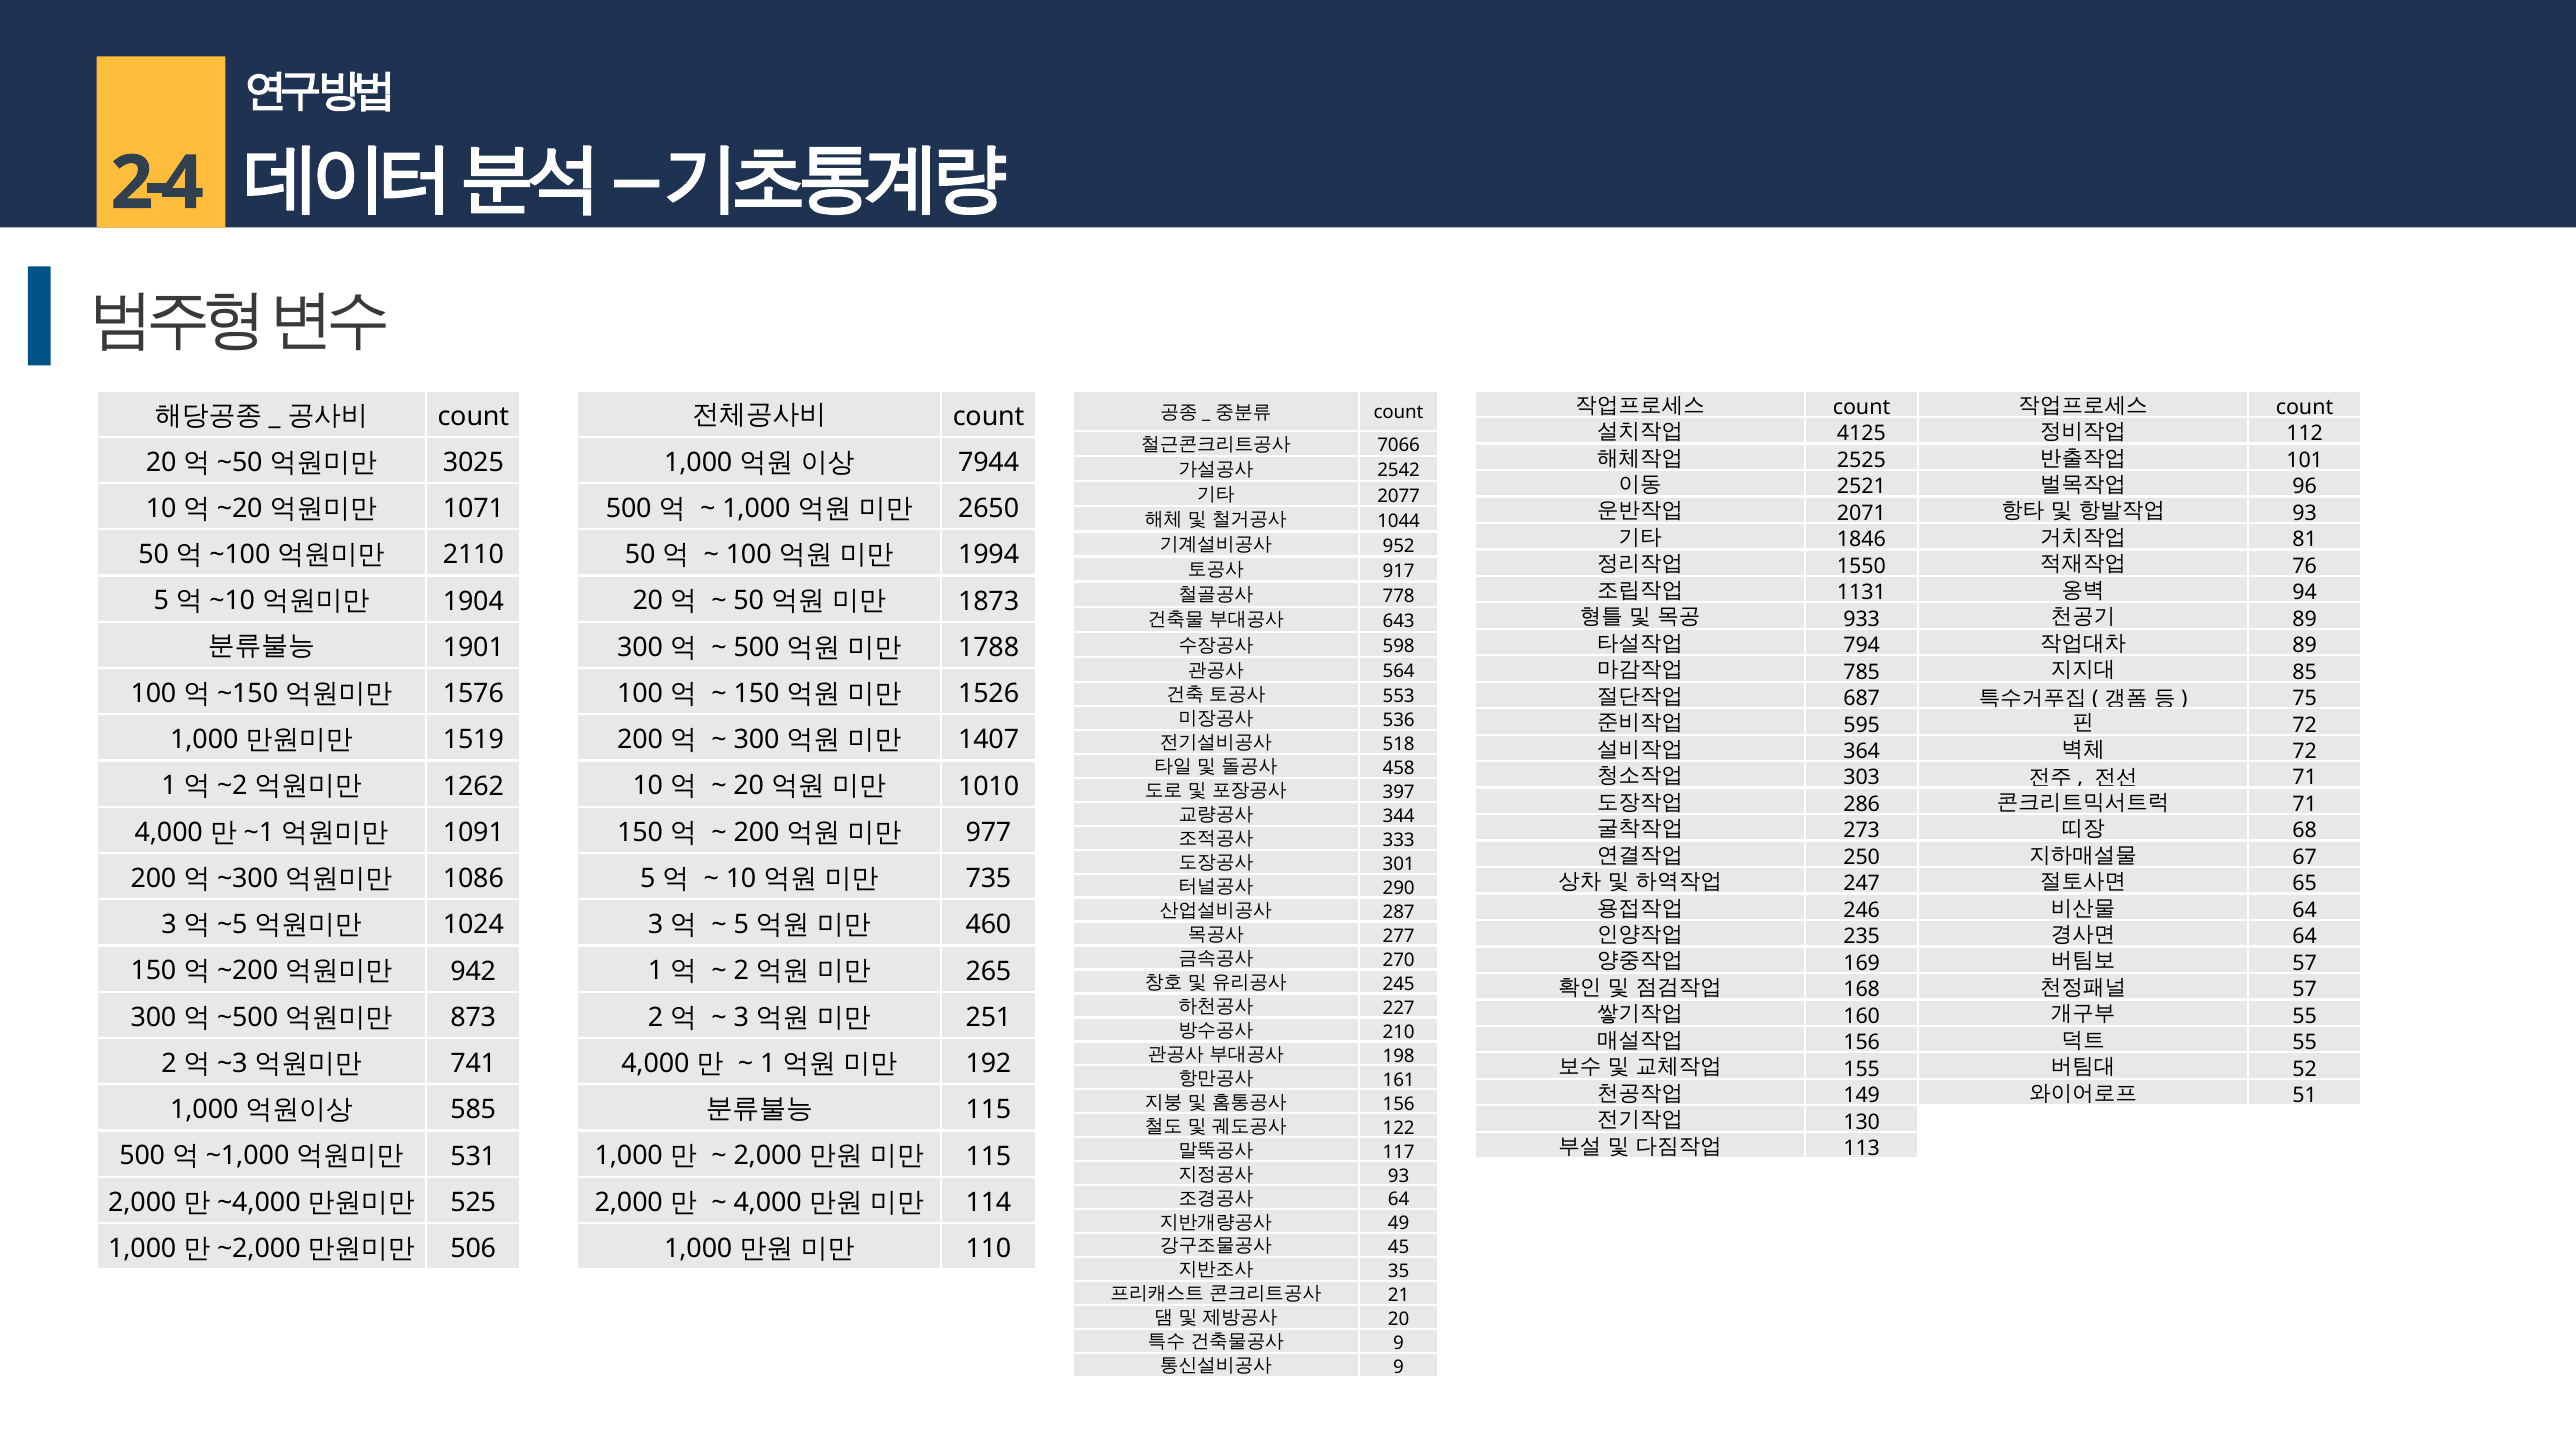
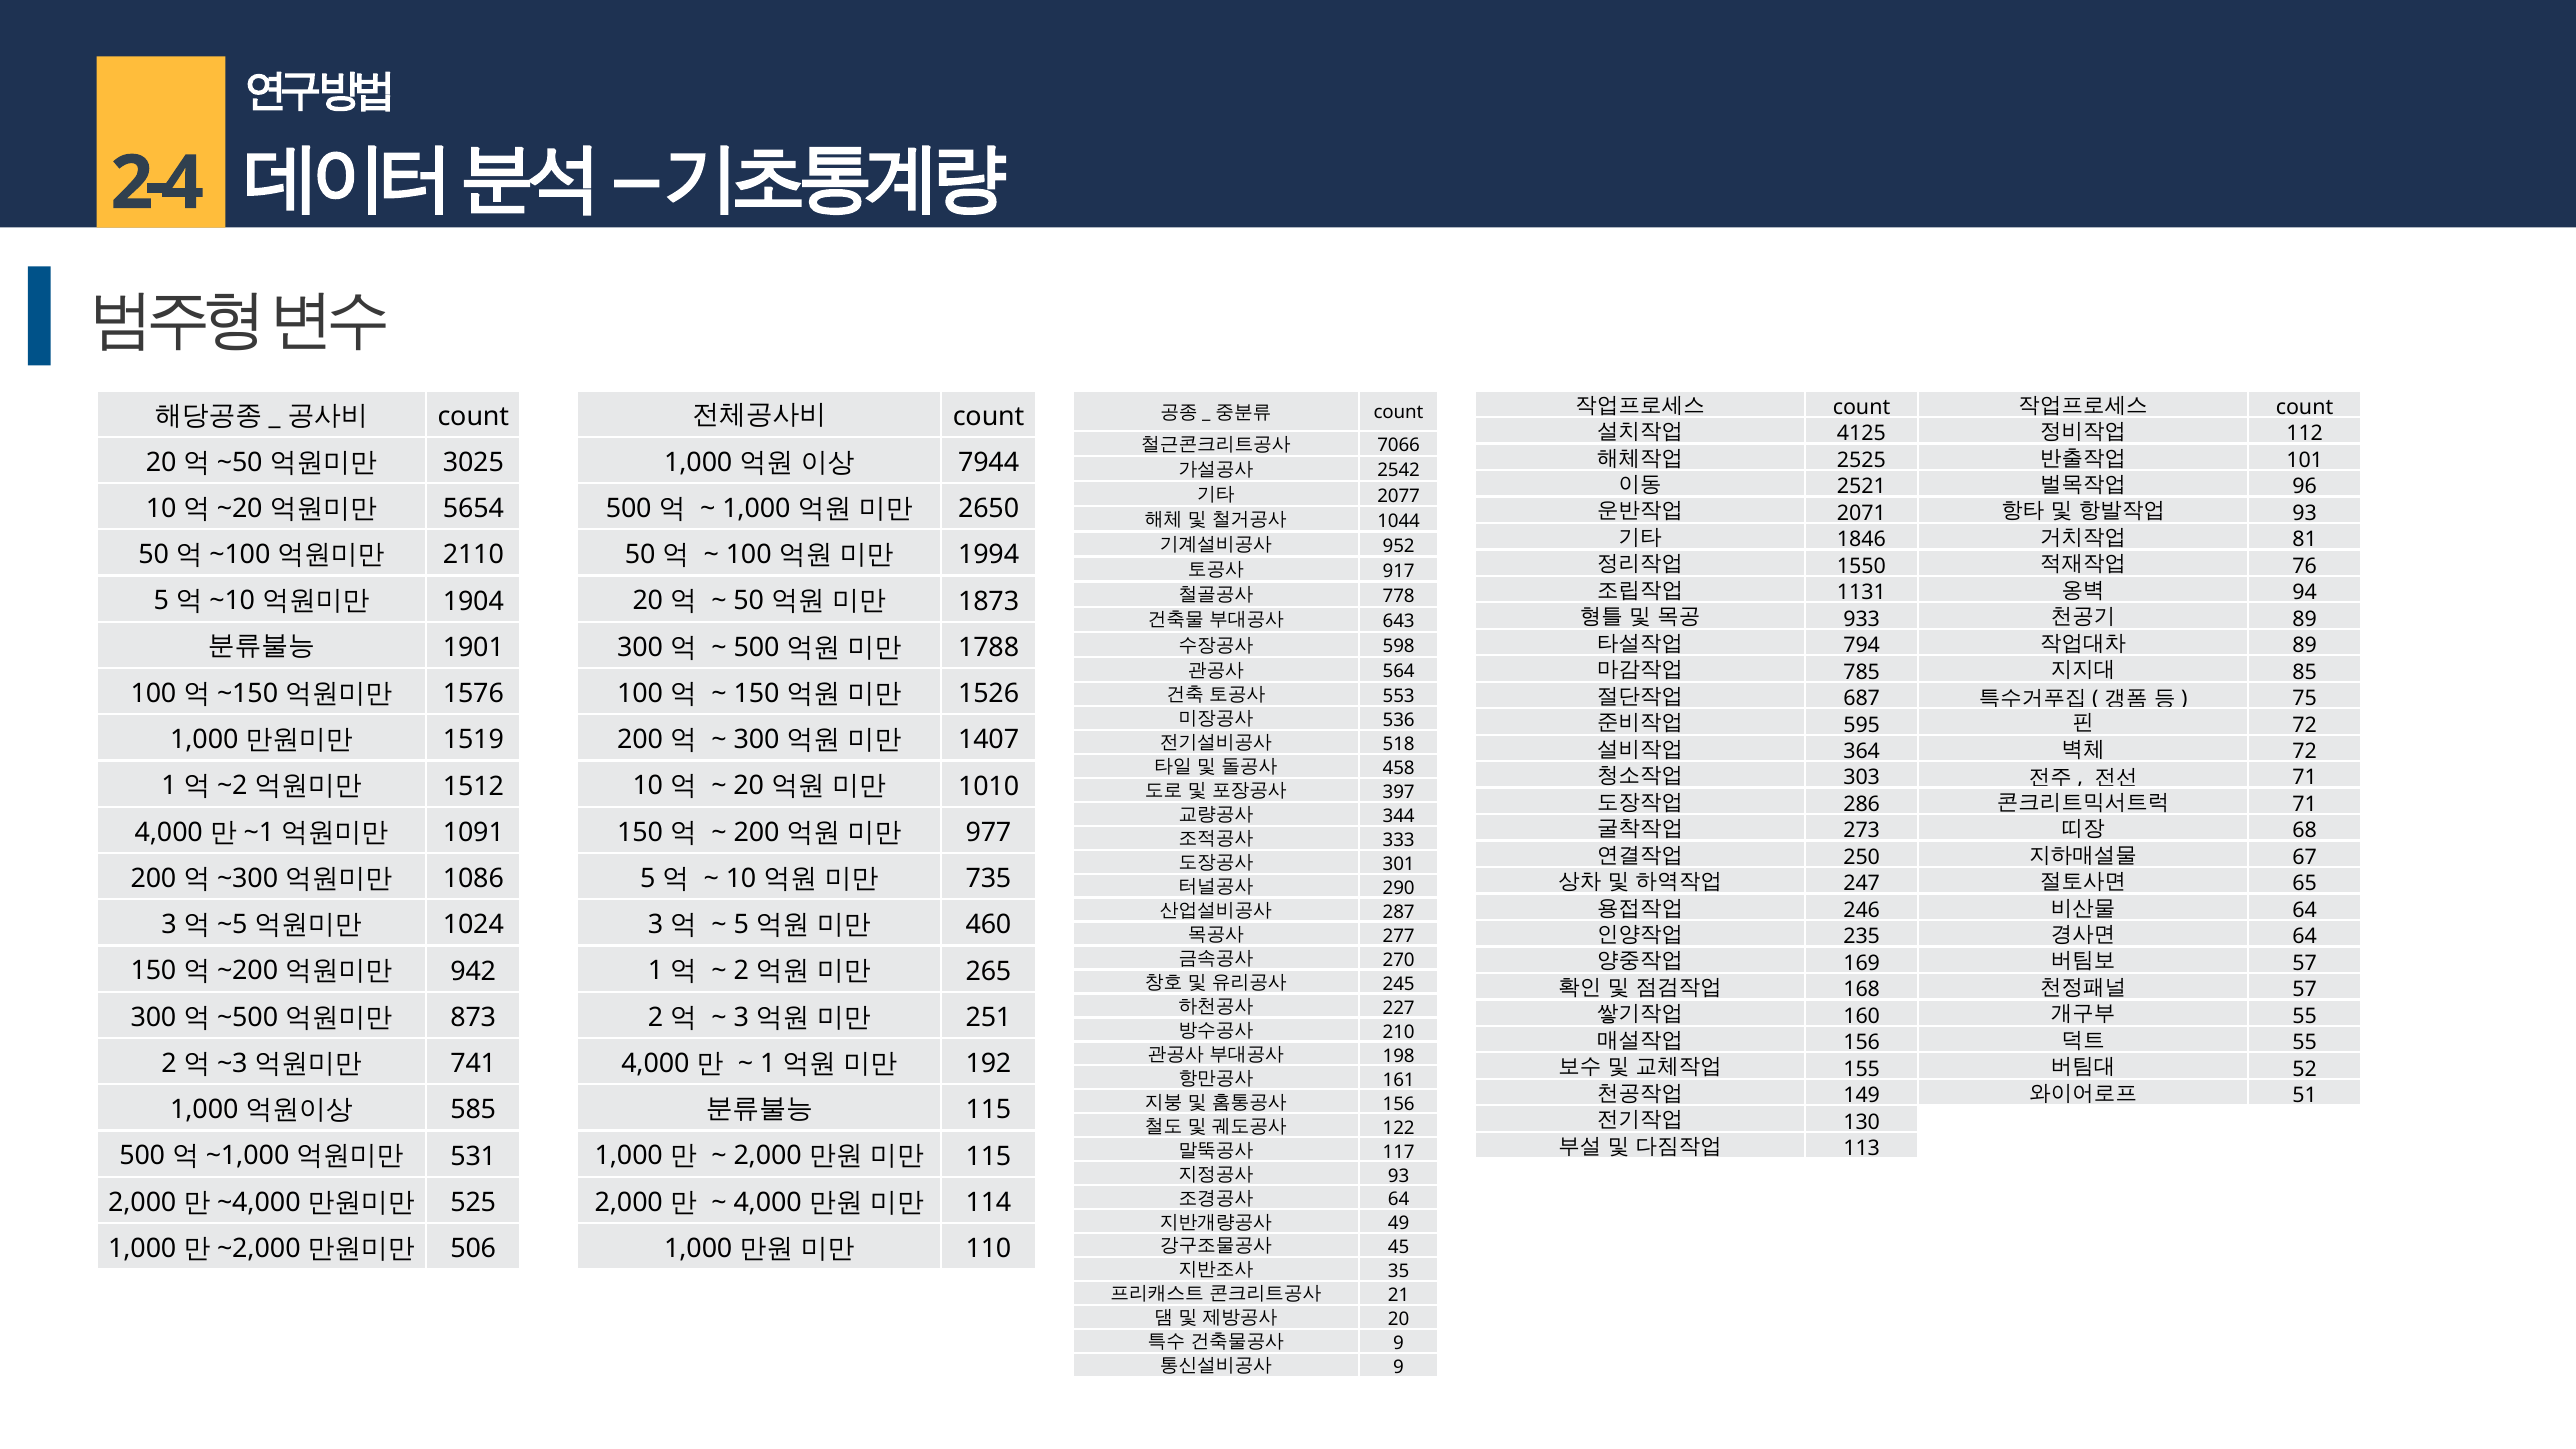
1071: 1071 -> 5654 (473, 509)
1262: 1262 -> 1512 (473, 786)
